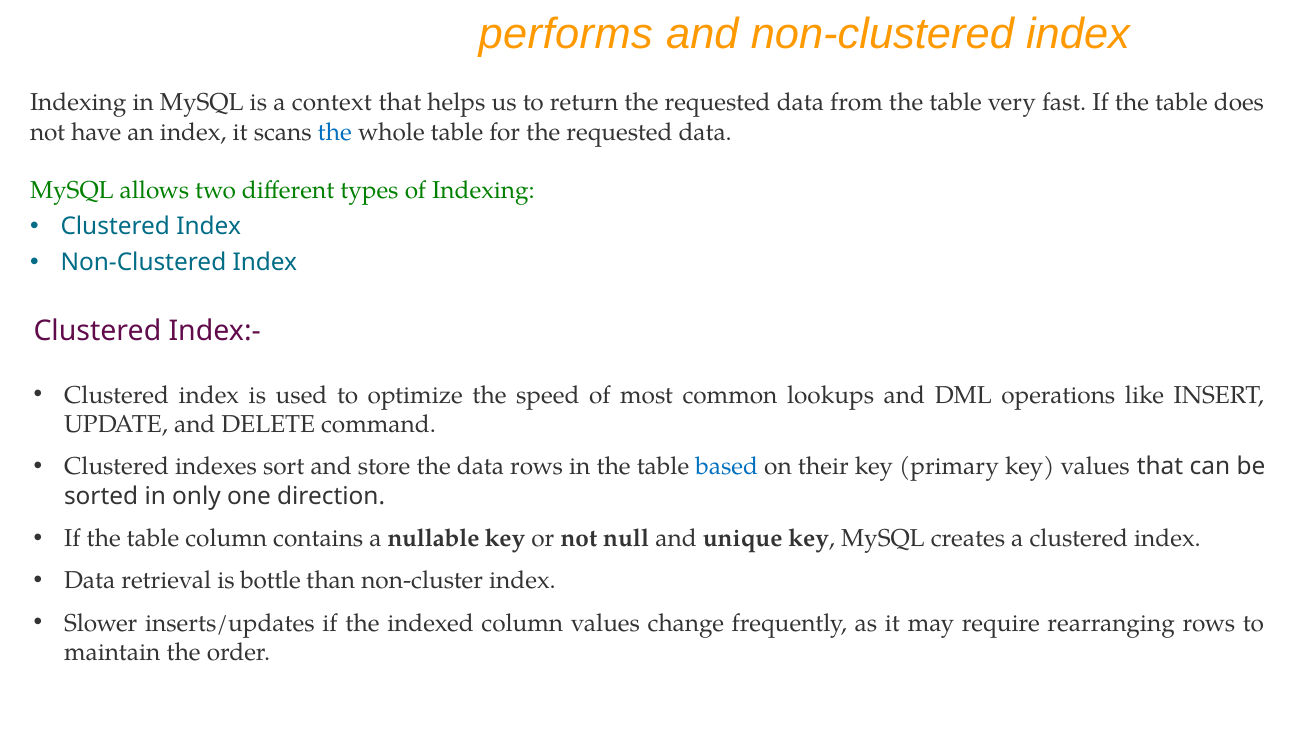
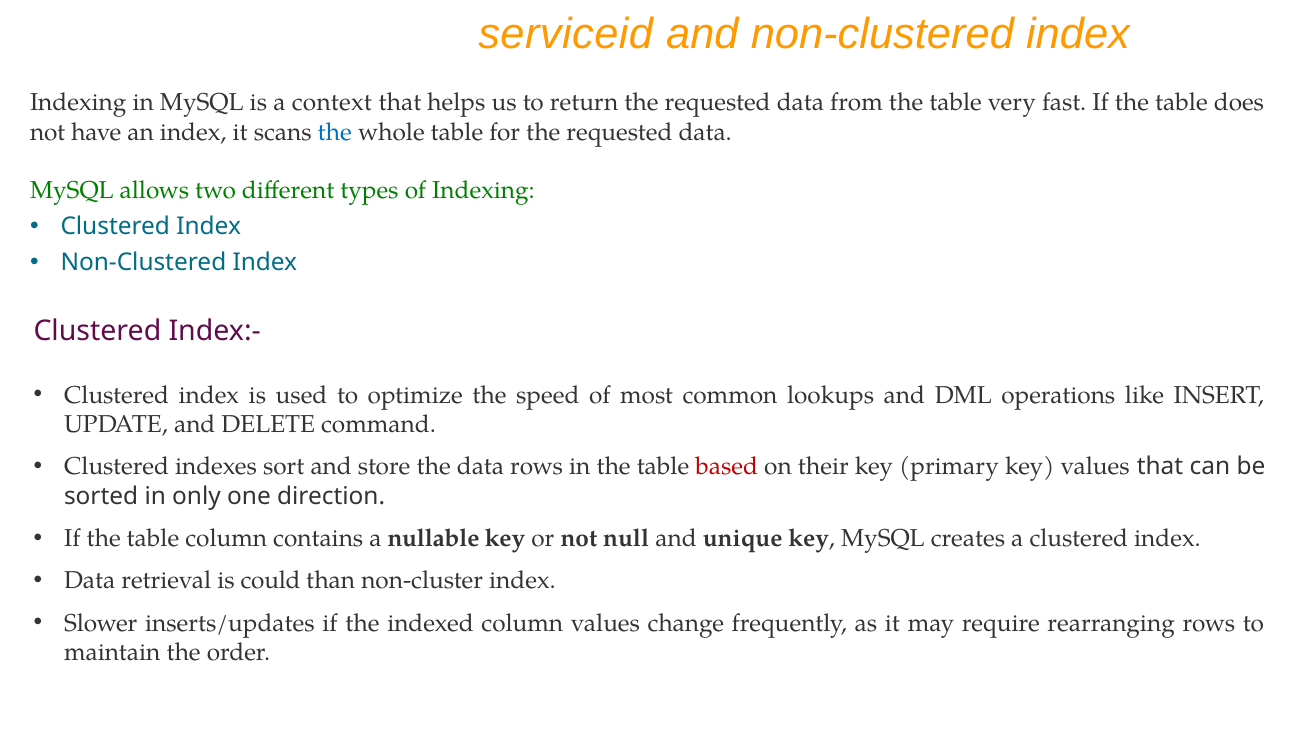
performs: performs -> serviceid (566, 34)
based colour: blue -> red (727, 467)
bottle: bottle -> could (271, 581)
